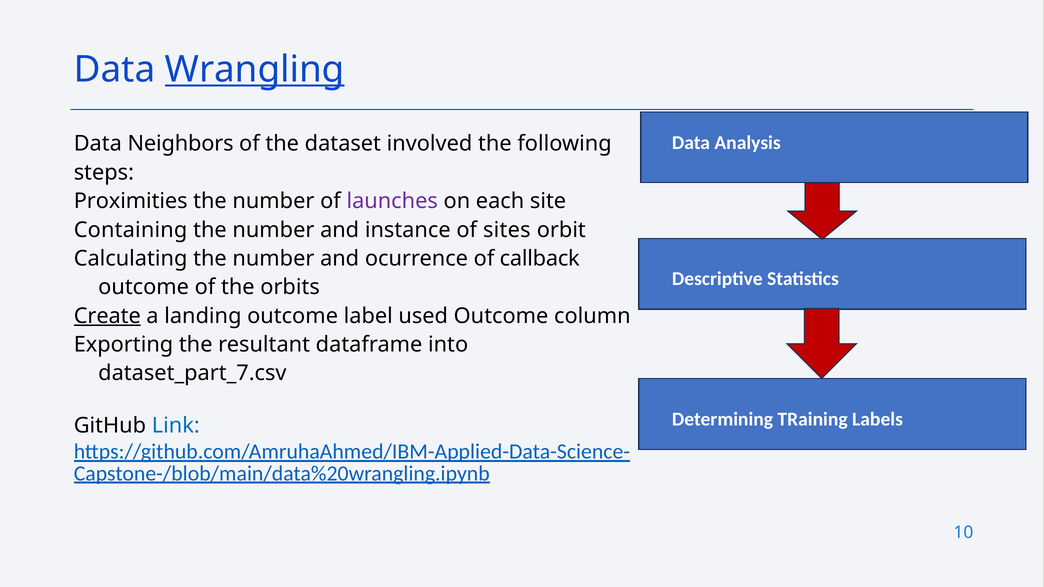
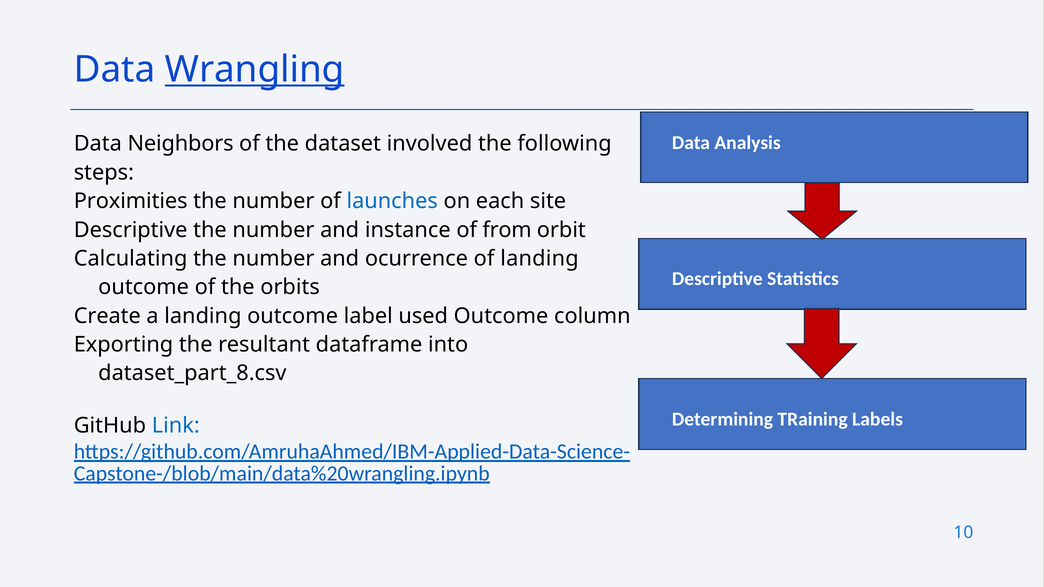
launches colour: purple -> blue (392, 201)
Containing: Containing -> Descriptive (131, 230)
sites: sites -> from (507, 230)
of callback: callback -> landing (540, 259)
Create underline: present -> none (107, 316)
dataset_part_7.csv: dataset_part_7.csv -> dataset_part_8.csv (192, 373)
